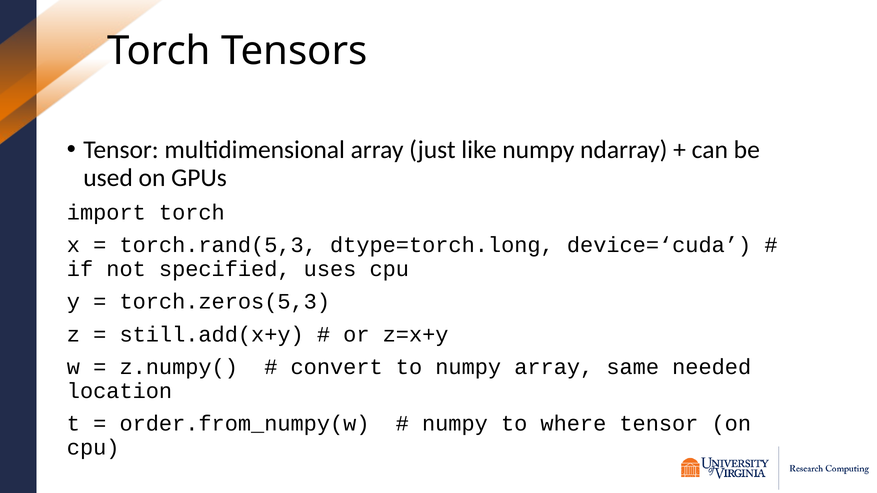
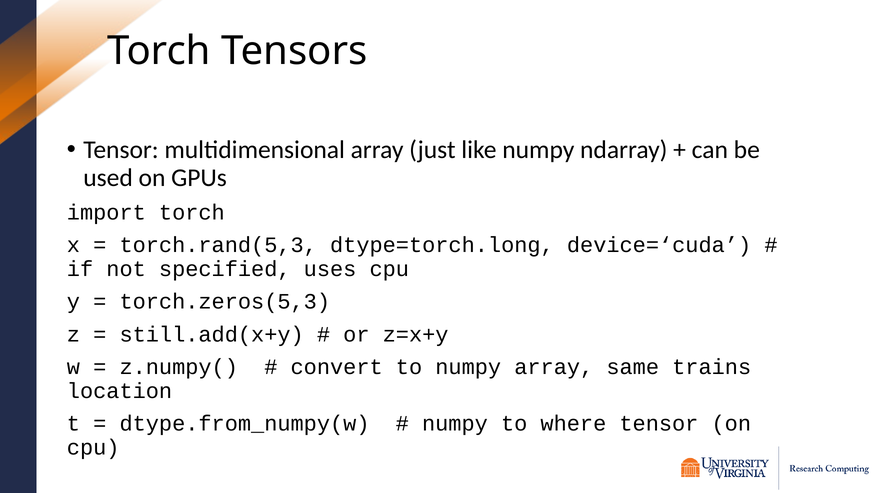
needed: needed -> trains (712, 367)
order.from_numpy(w: order.from_numpy(w -> dtype.from_numpy(w (245, 424)
